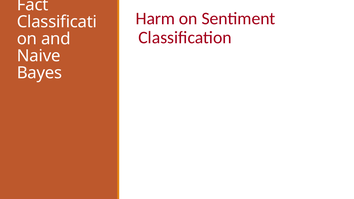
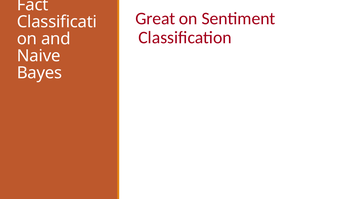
Harm: Harm -> Great (155, 19)
